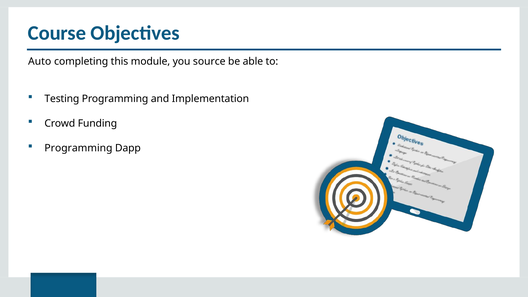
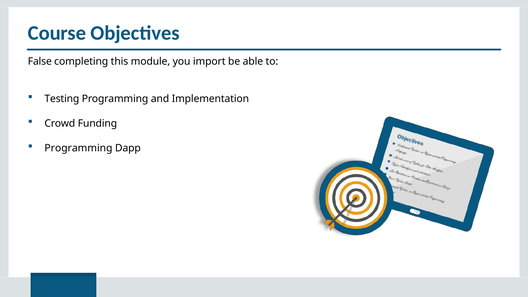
Auto: Auto -> False (40, 62)
source: source -> import (209, 62)
